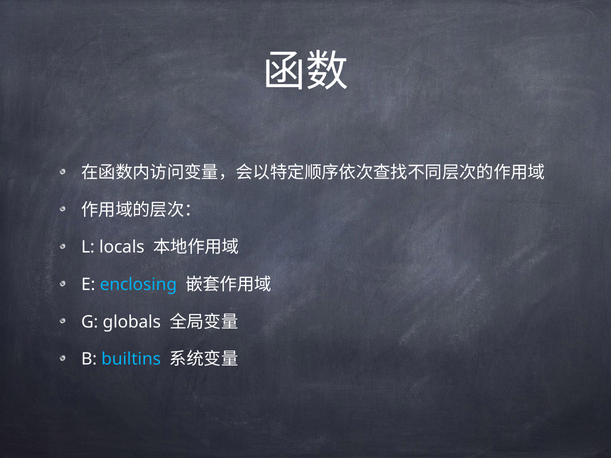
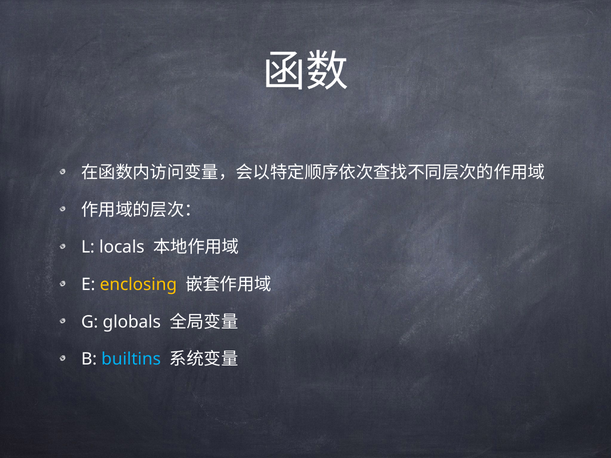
enclosing colour: light blue -> yellow (138, 285)
